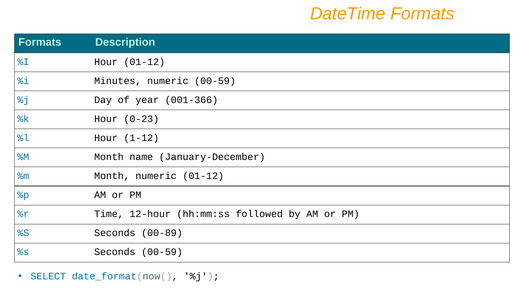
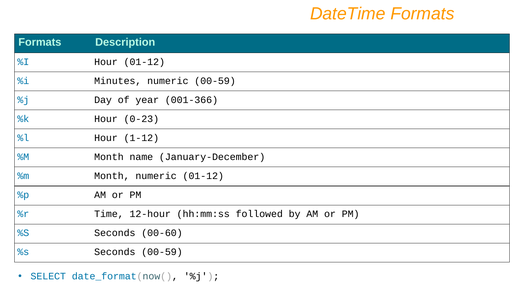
00-89: 00-89 -> 00-60 (162, 233)
